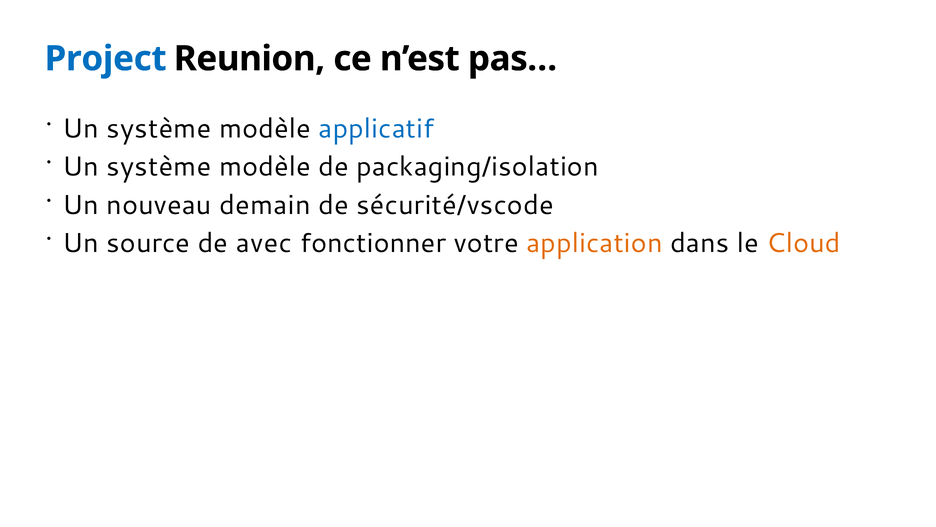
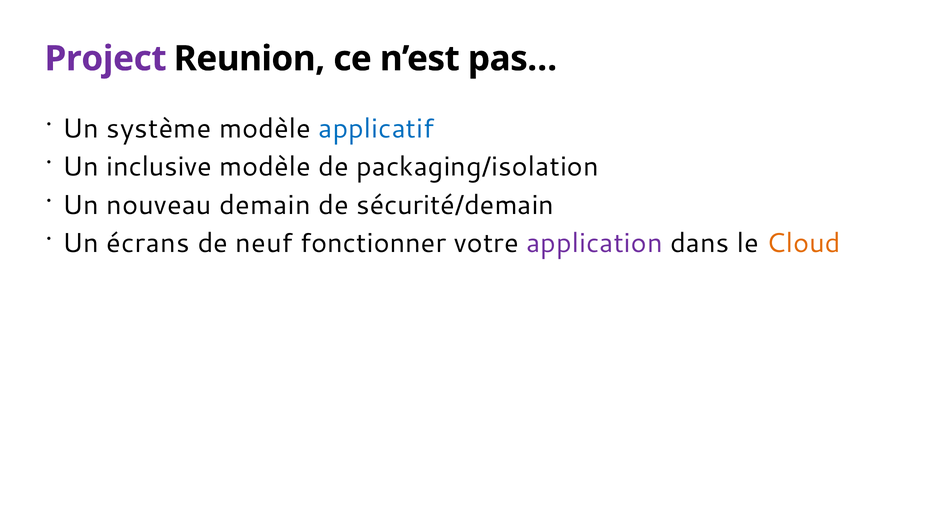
Project colour: blue -> purple (106, 59)
système: système -> inclusive (159, 167)
sécurité/vscode: sécurité/vscode -> sécurité/demain (455, 205)
source: source -> écrans (148, 243)
avec: avec -> neuf (264, 243)
application colour: orange -> purple (594, 243)
